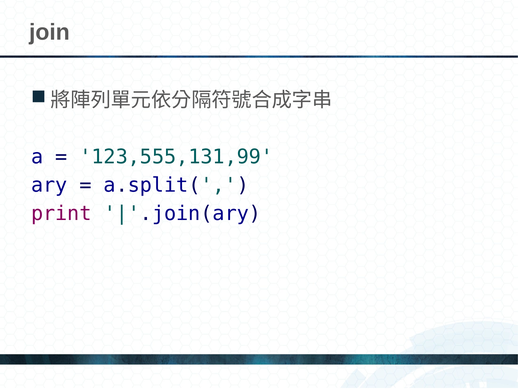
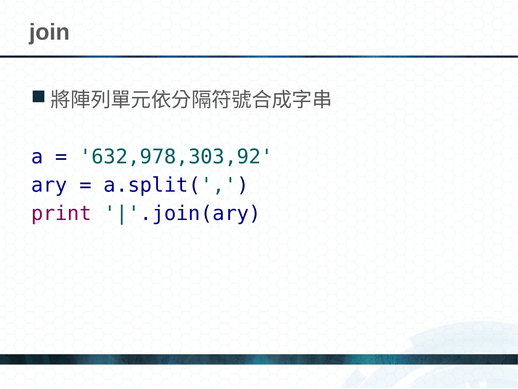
123,555,131,99: 123,555,131,99 -> 632,978,303,92 (176, 157)
